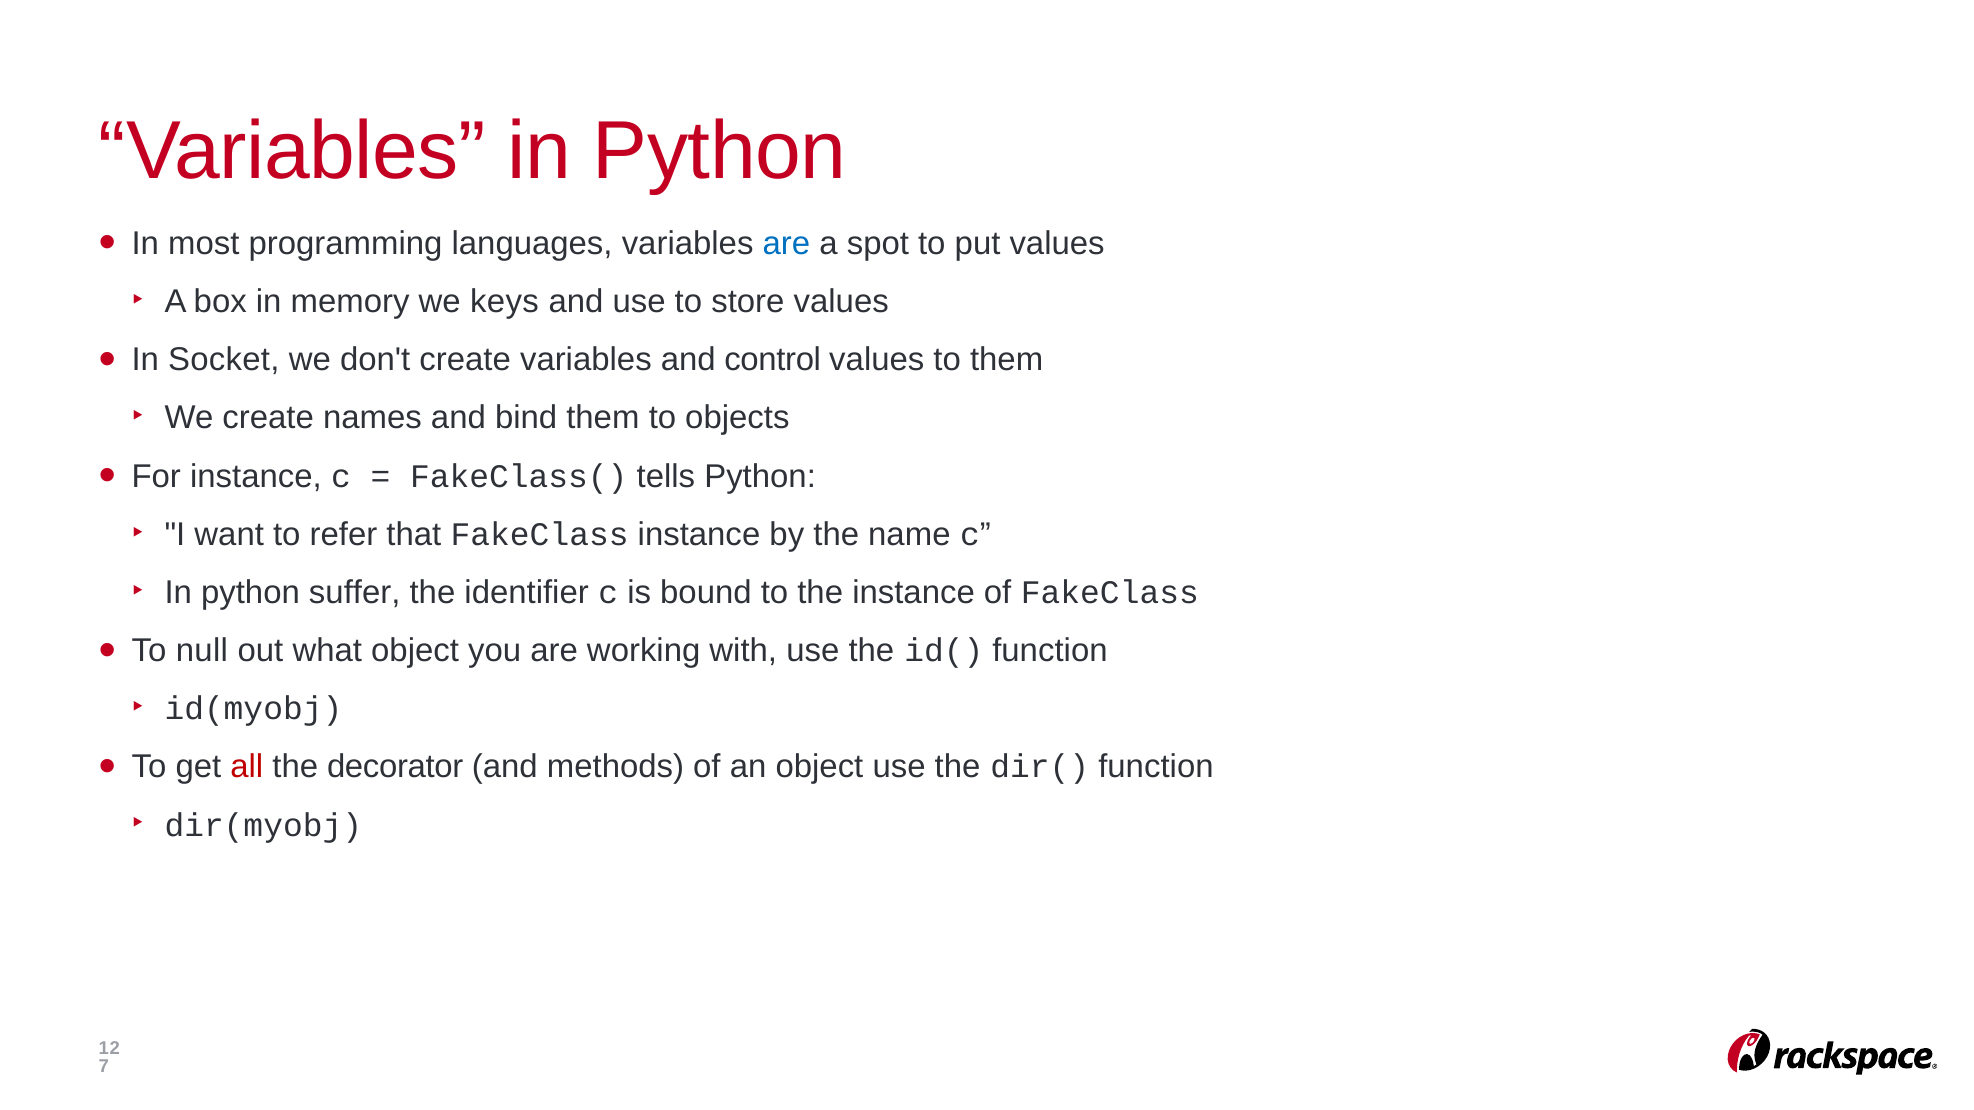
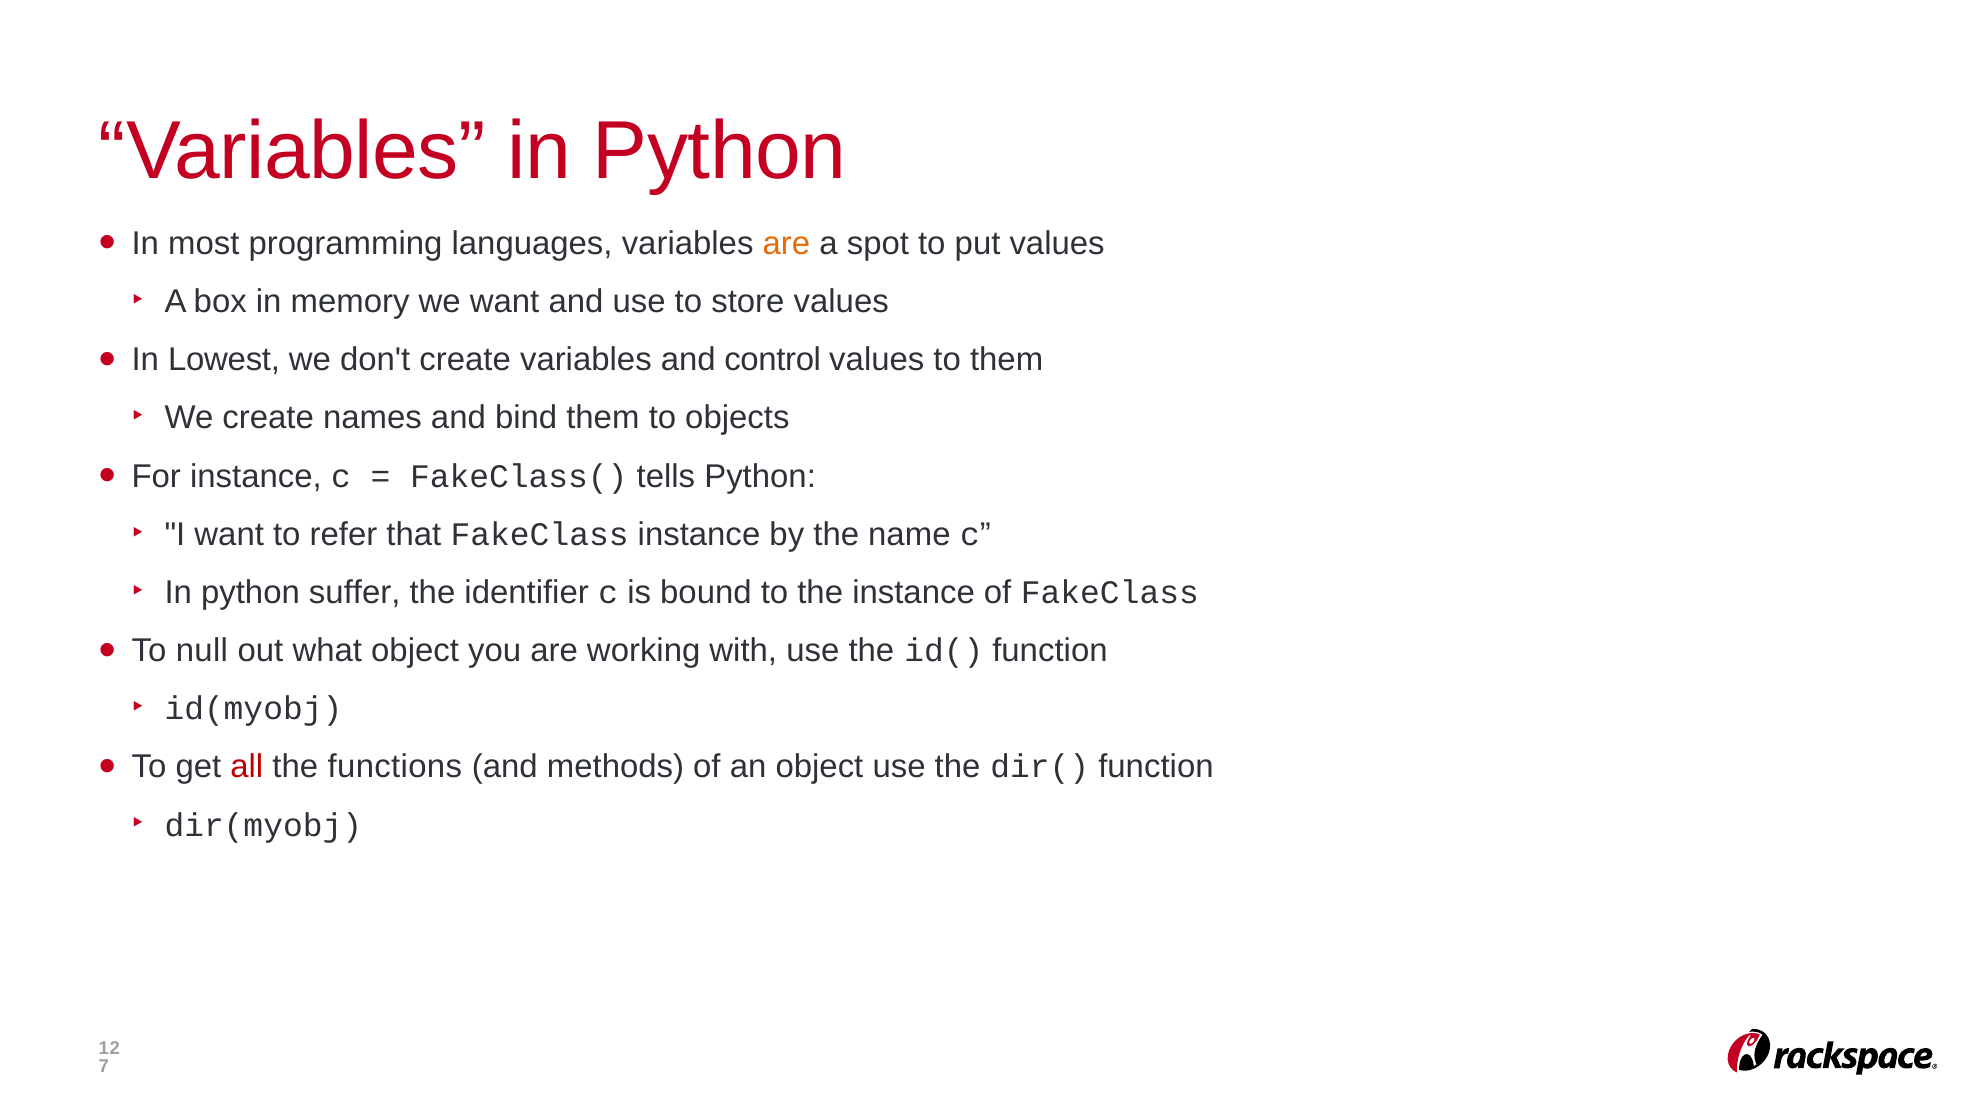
are colour: blue -> orange (786, 244)
we keys: keys -> want (505, 302)
Socket: Socket -> Lowest (224, 360)
decorator: decorator -> functions (395, 767)
